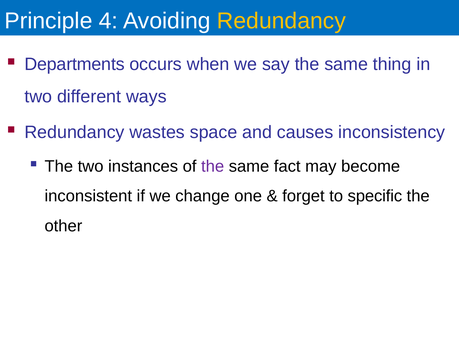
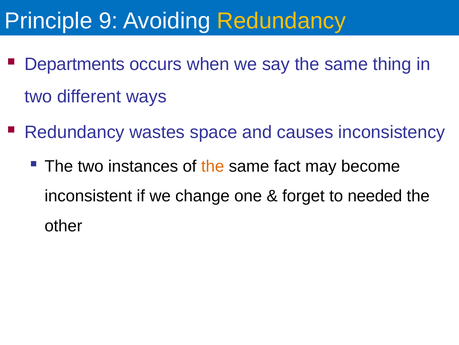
4: 4 -> 9 (108, 21)
the colour: purple -> orange (213, 166)
specific: specific -> needed (375, 196)
